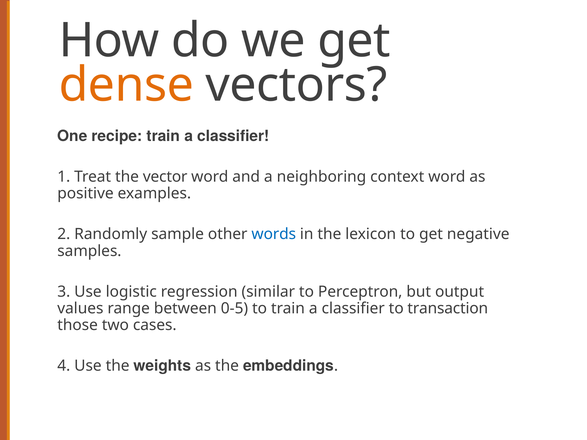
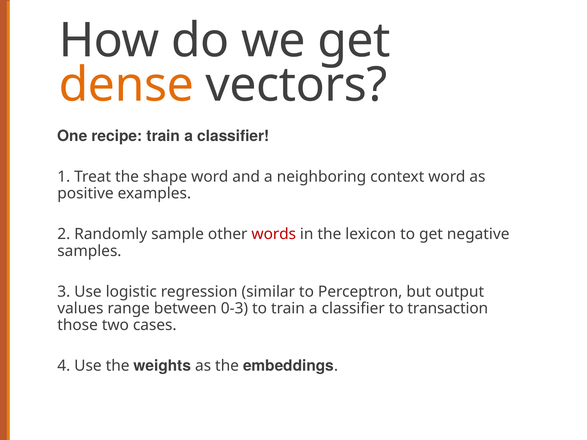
vector: vector -> shape (165, 177)
words colour: blue -> red (274, 234)
0-5: 0-5 -> 0-3 (234, 309)
